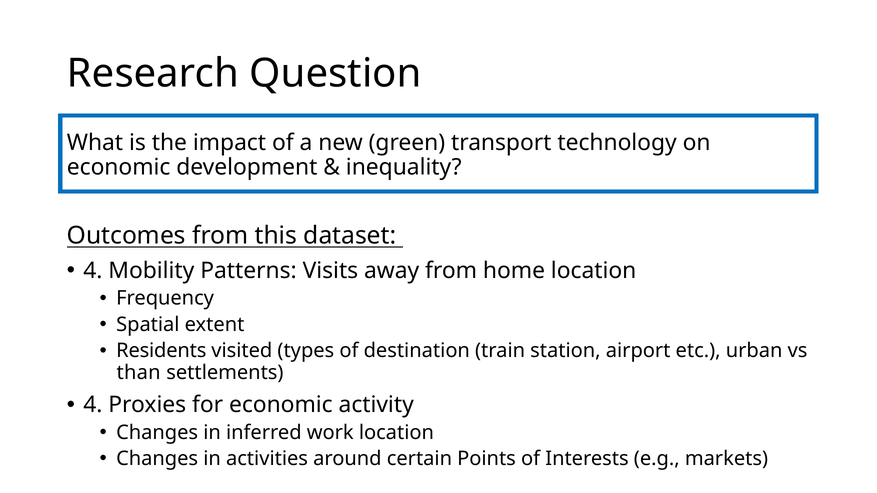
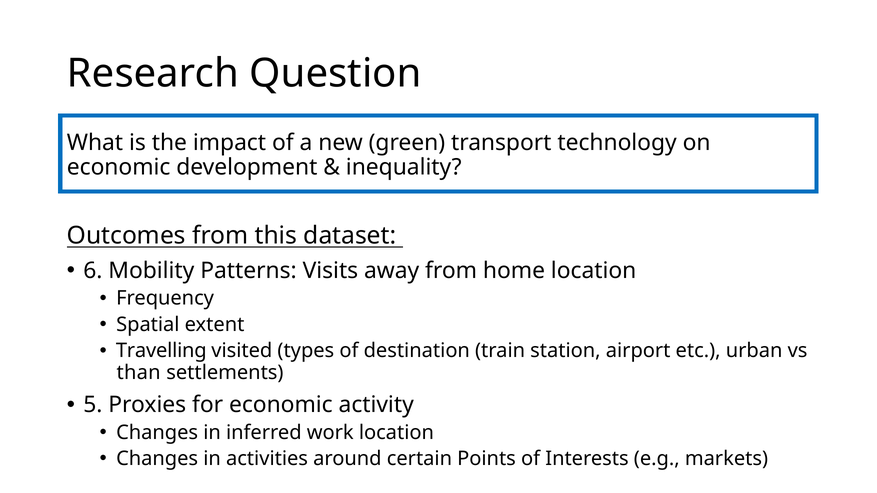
4: 4 -> 6 (93, 271)
Residents: Residents -> Travelling (161, 351)
4: 4 -> 5 (93, 405)
